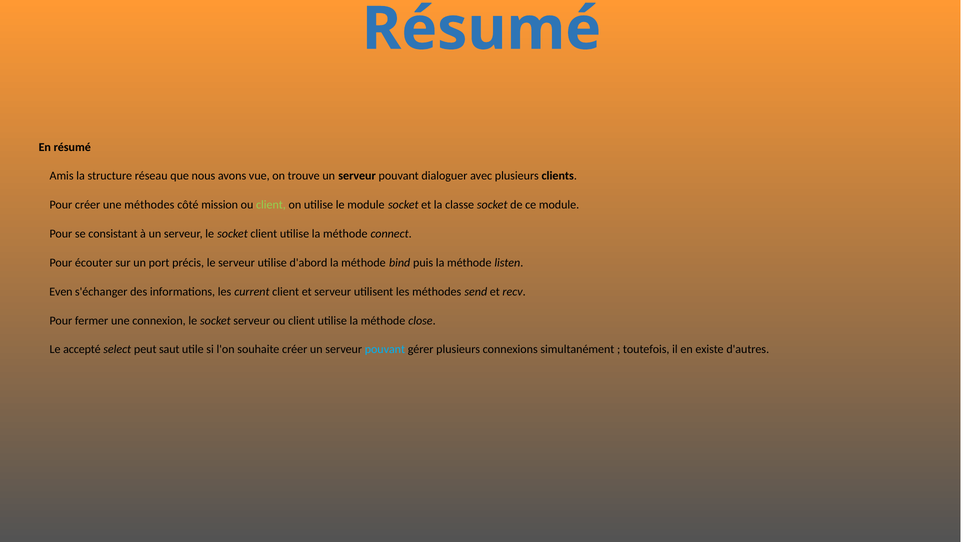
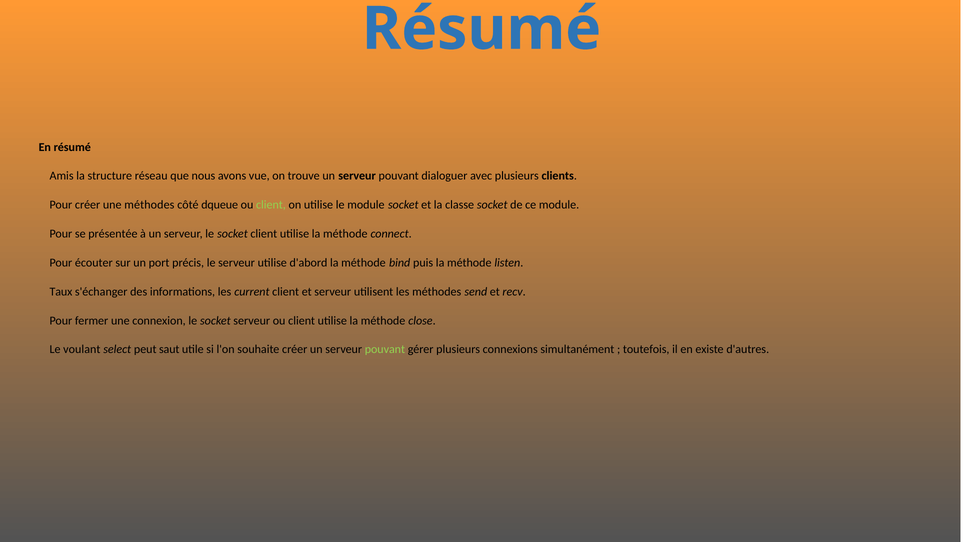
mission: mission -> dqueue (220, 205)
consistant: consistant -> présentée (113, 234)
Even: Even -> Taux (61, 291)
accepté: accepté -> voulant (82, 349)
pouvant colour: light blue -> light green (385, 349)
